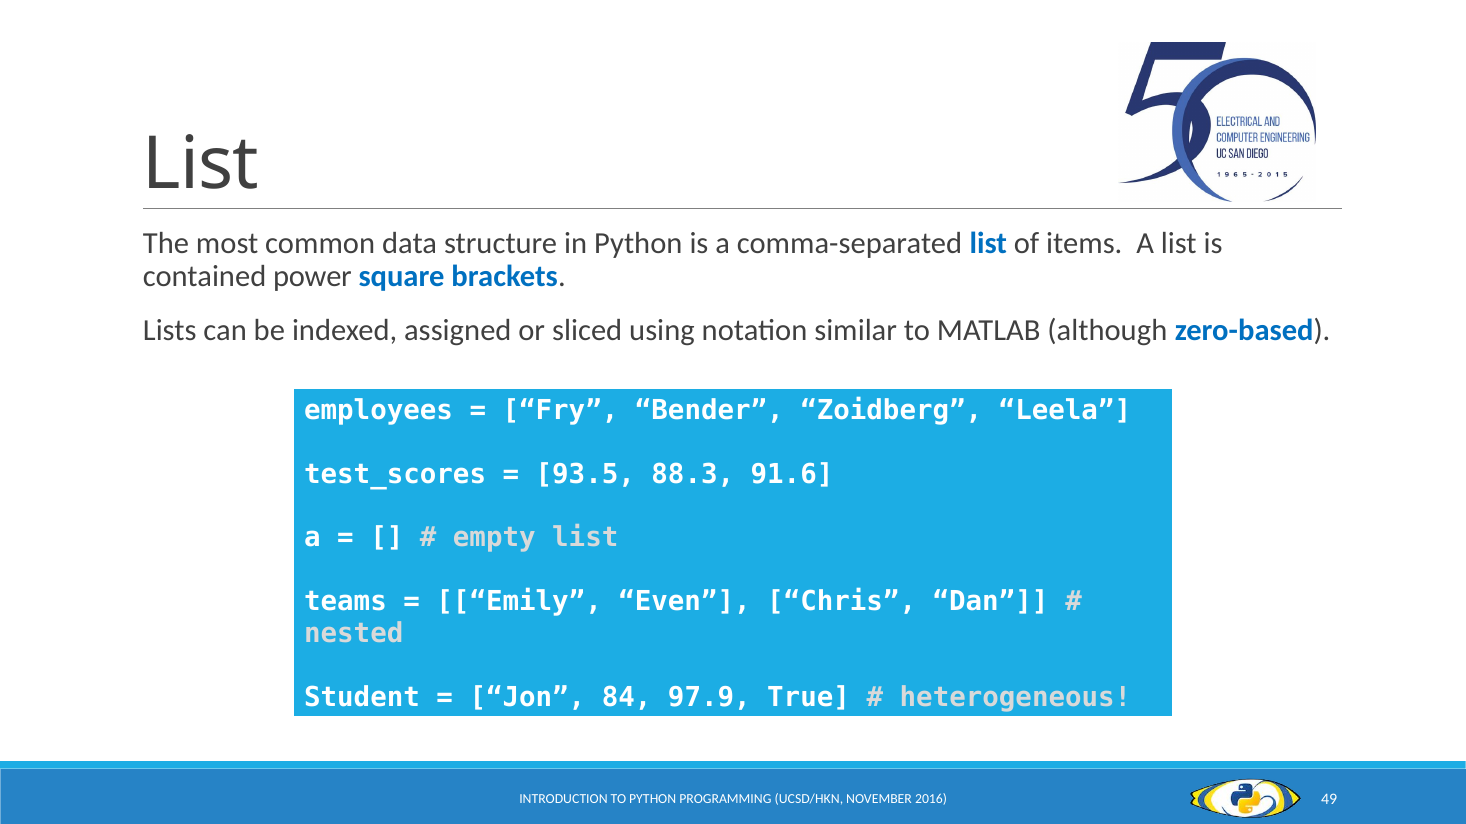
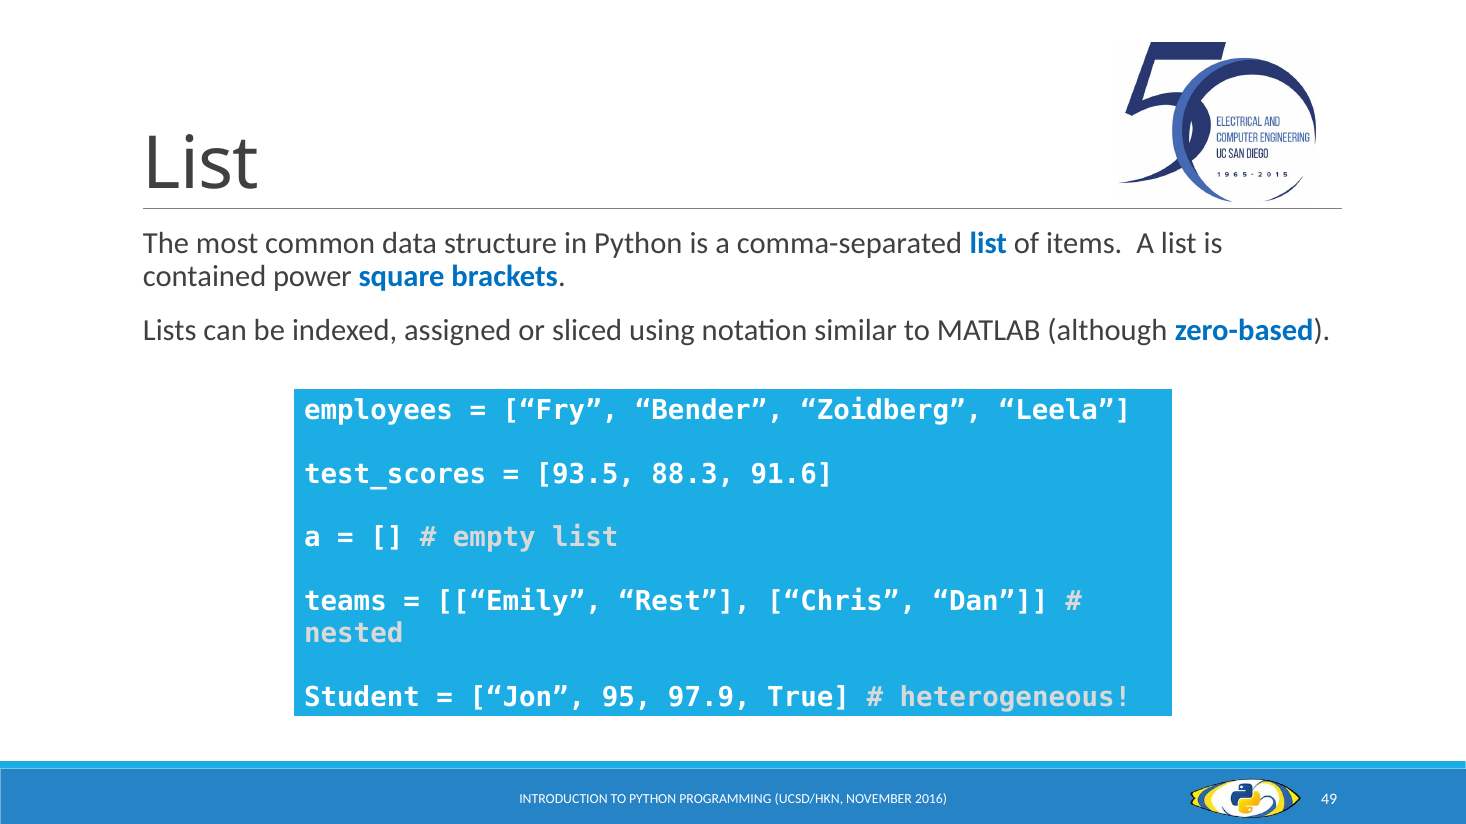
Even: Even -> Rest (684, 602)
84: 84 -> 95 (627, 698)
